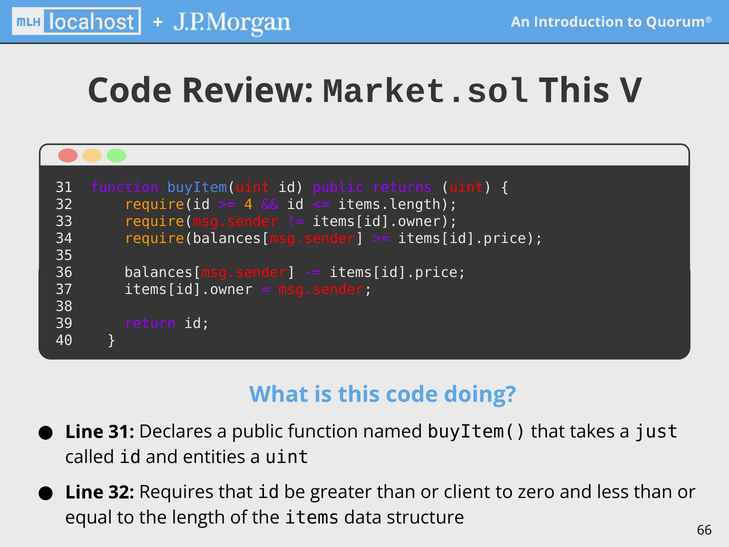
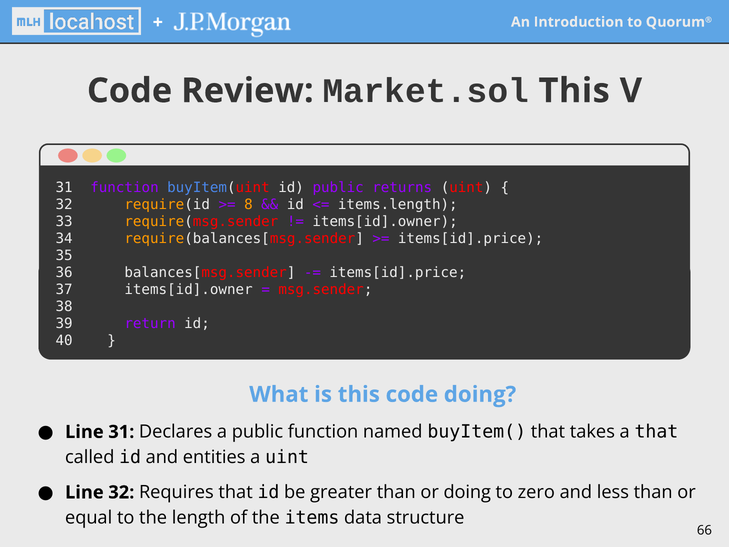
4: 4 -> 8 (248, 204)
a just: just -> that (656, 432)
or client: client -> doing (467, 492)
